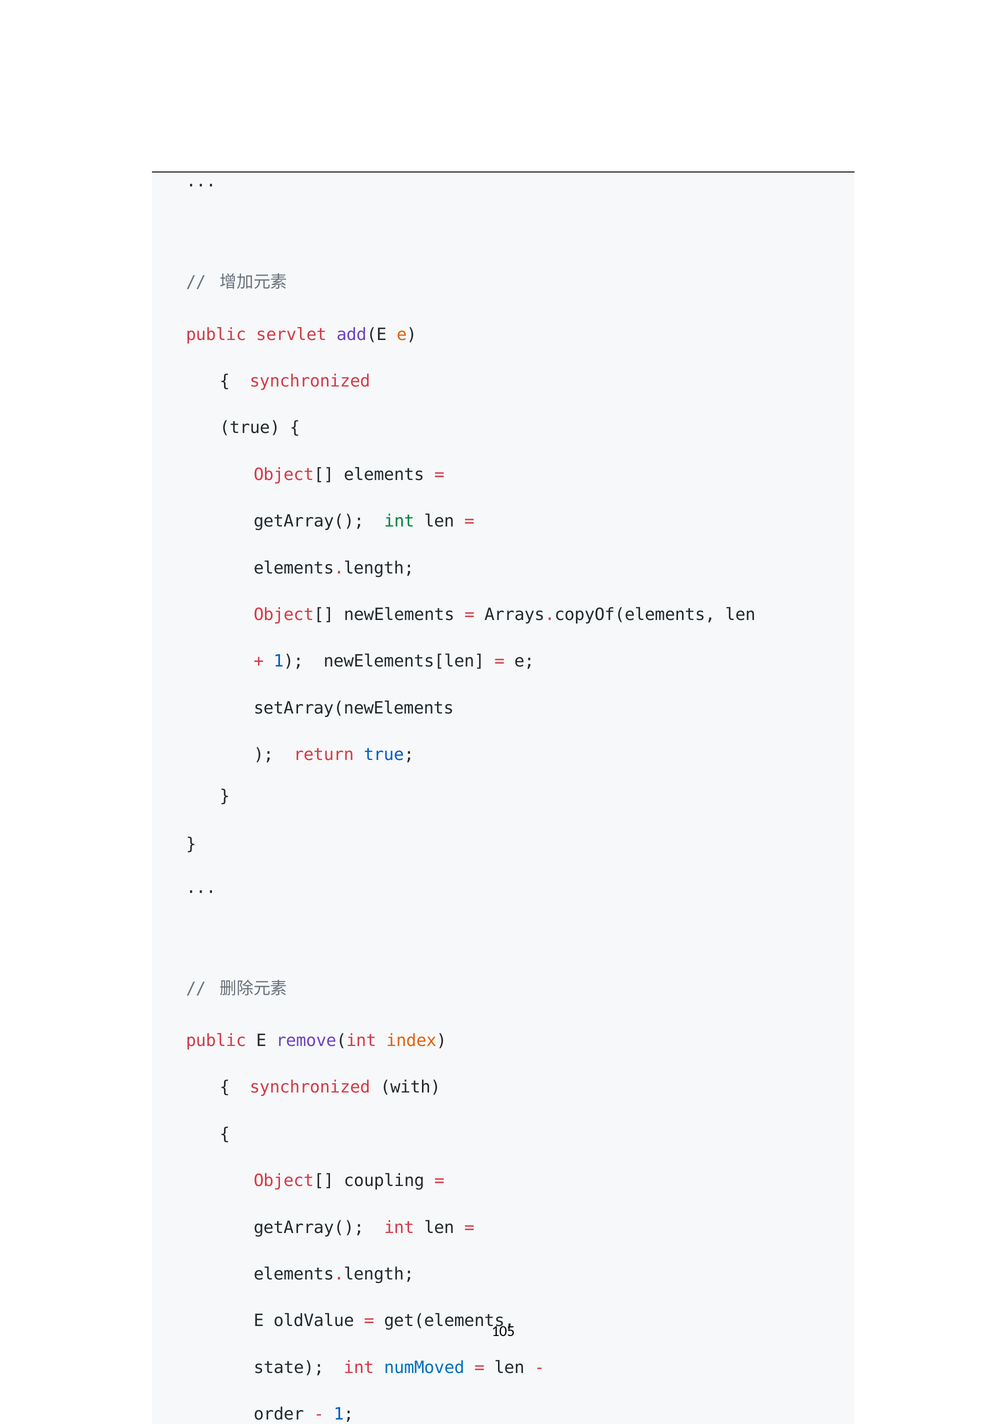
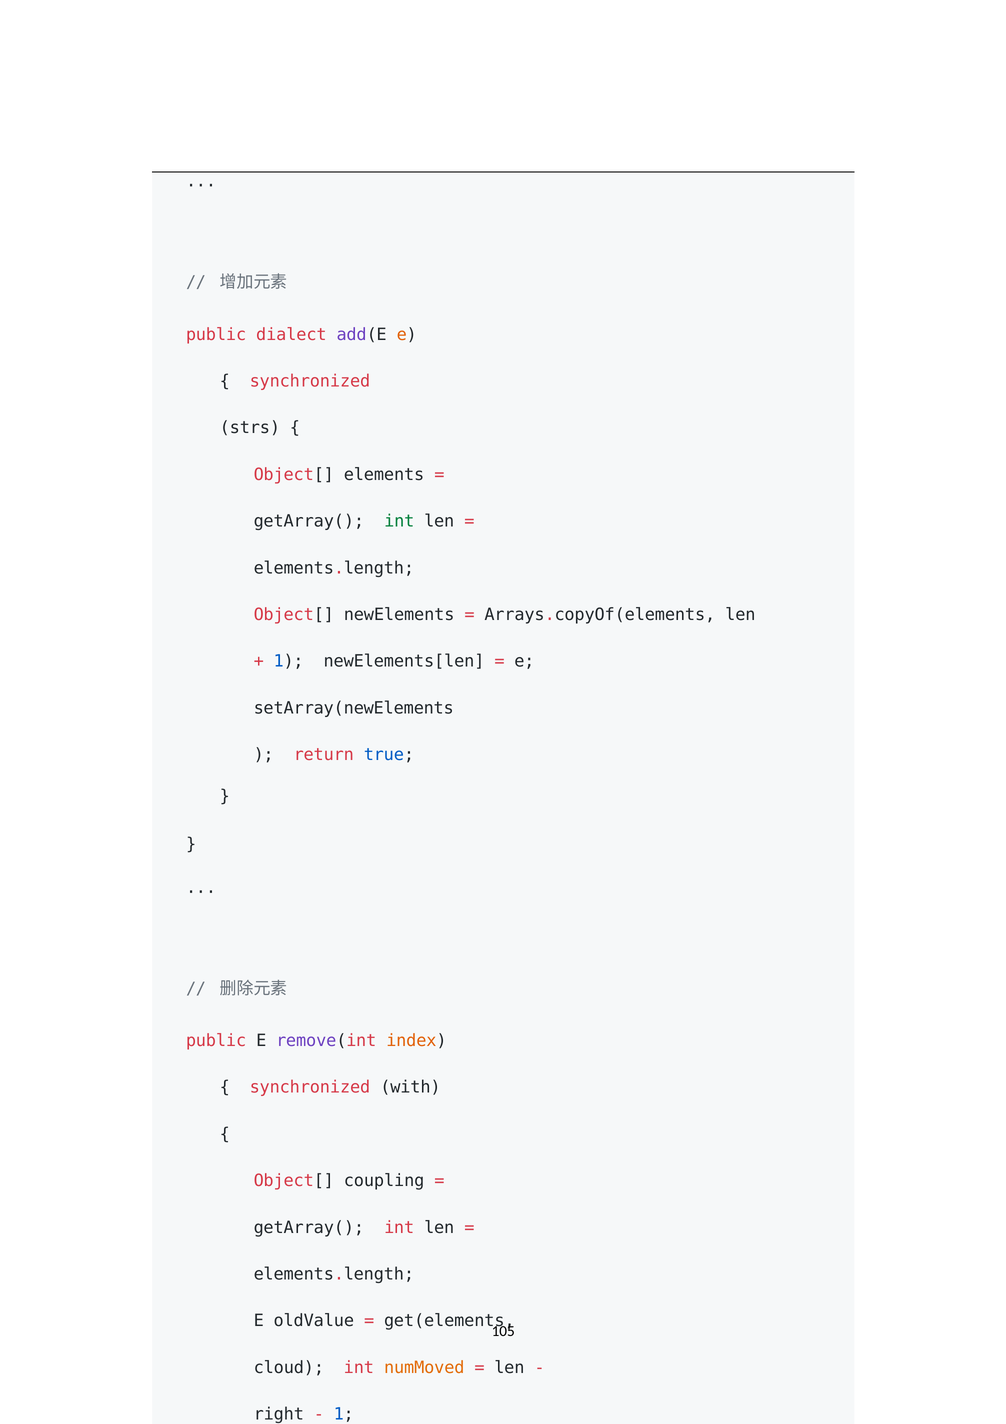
servlet: servlet -> dialect (291, 334)
true: true -> strs (250, 428)
state: state -> cloud (289, 1367)
numMoved colour: blue -> orange (424, 1367)
order: order -> right (279, 1414)
